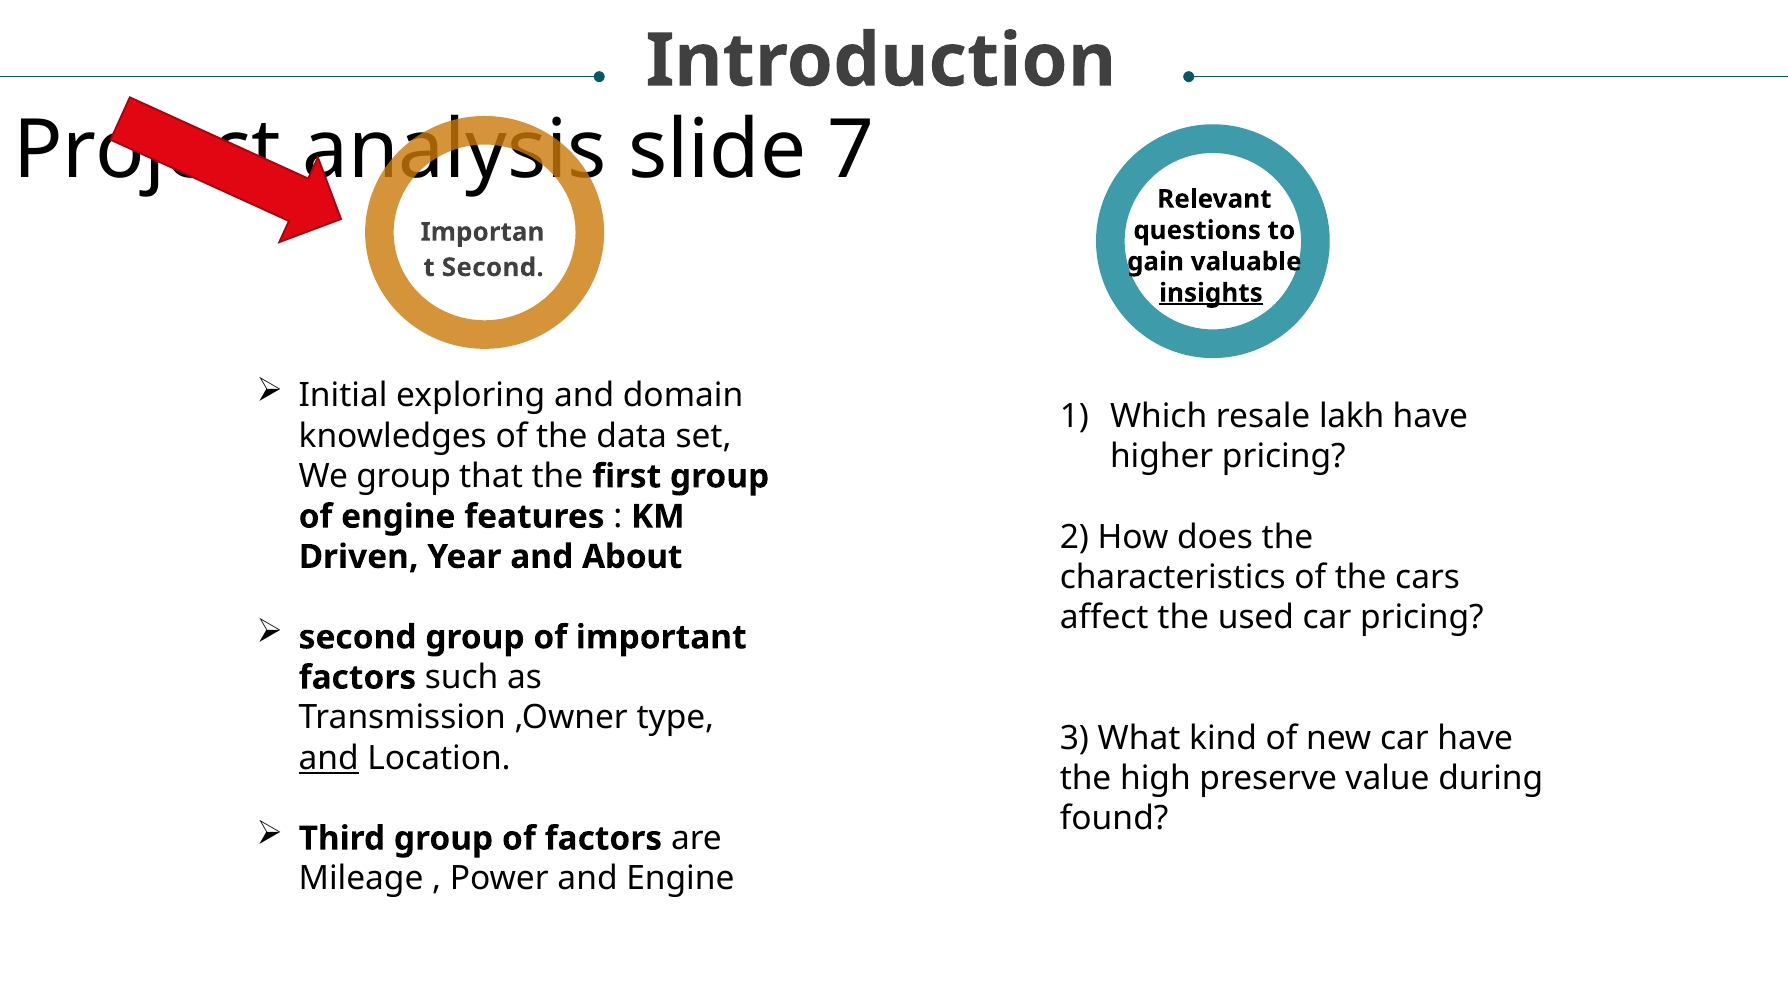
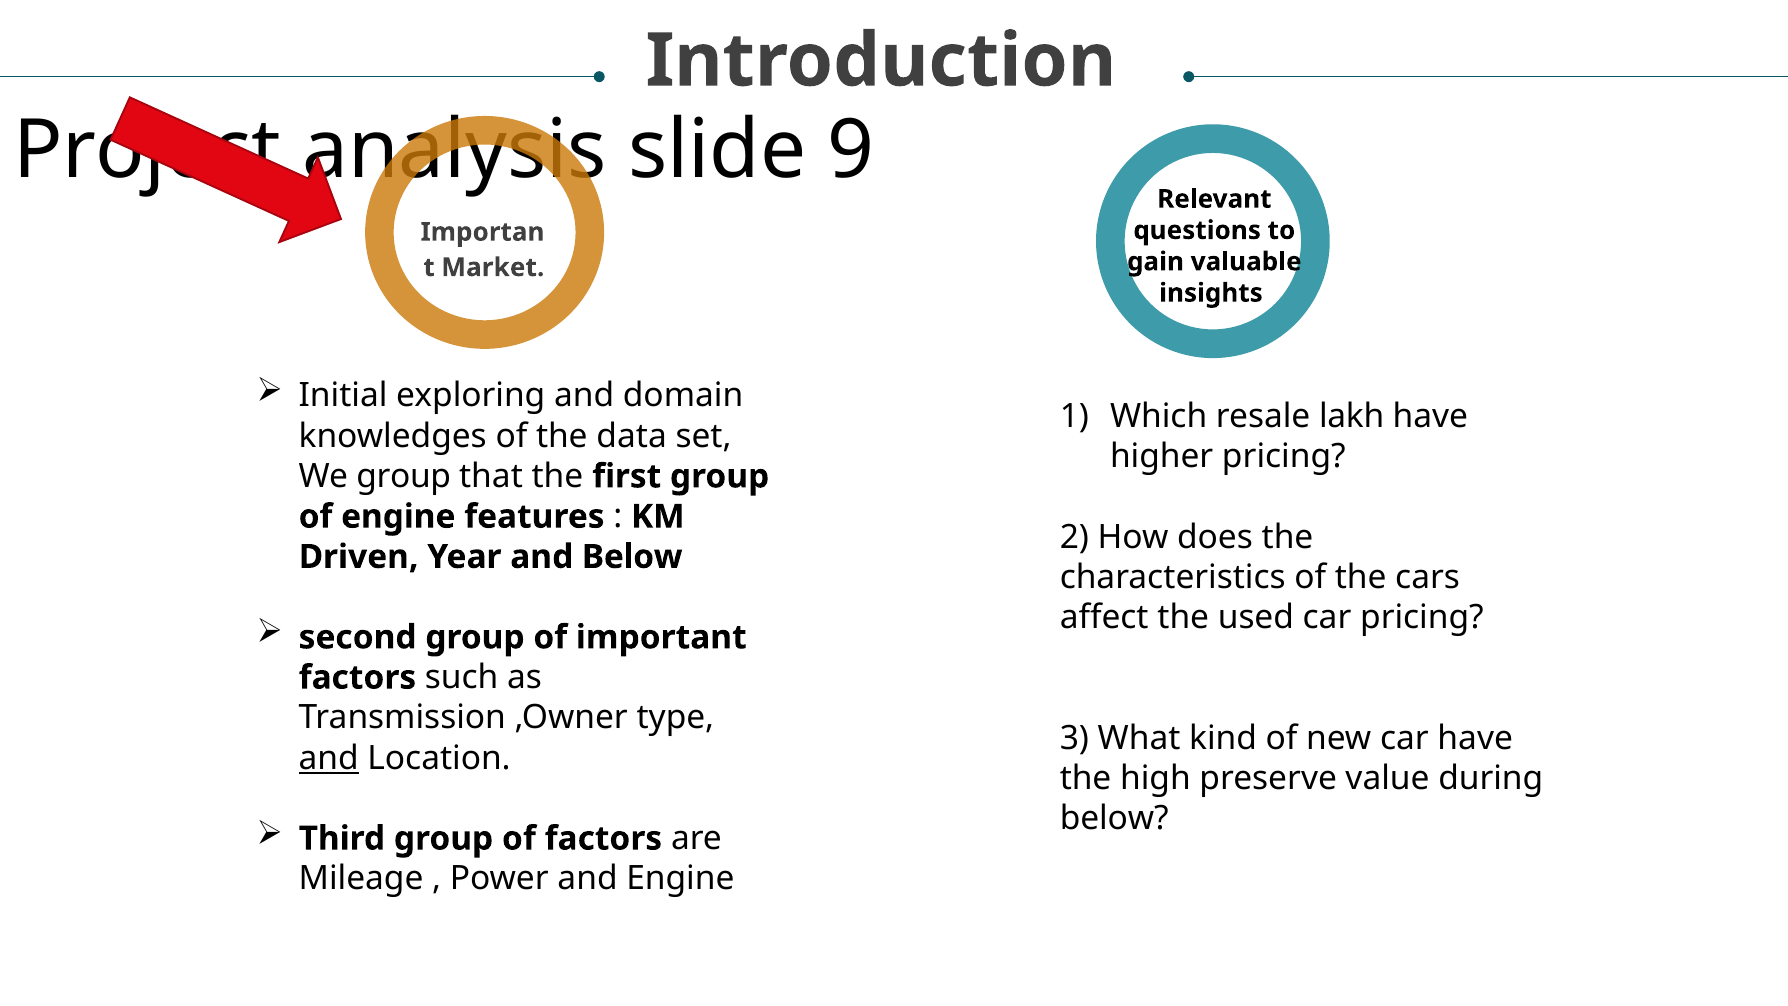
7: 7 -> 9 (851, 150)
Second: Second -> Market (493, 267)
insights underline: present -> none (1211, 293)
and About: About -> Below (632, 557)
found: found -> below (1114, 818)
